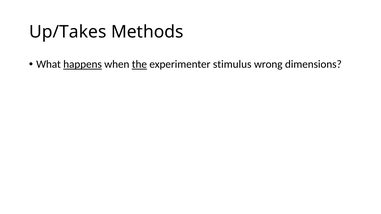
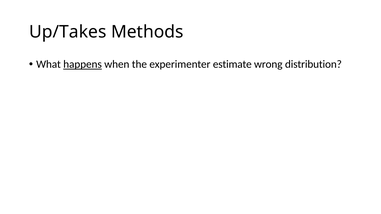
the underline: present -> none (139, 64)
stimulus: stimulus -> estimate (232, 64)
dimensions: dimensions -> distribution (313, 64)
